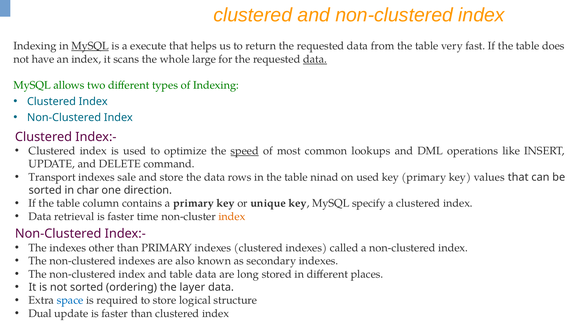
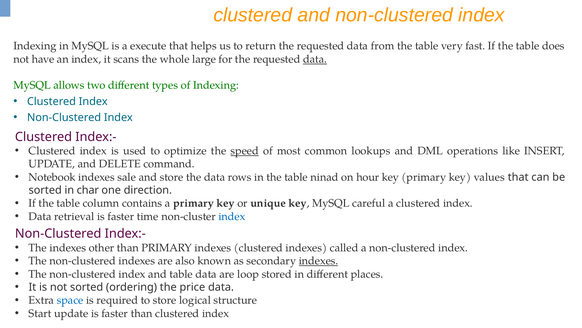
MySQL underline: present -> none (90, 46)
Transport: Transport -> Notebook (52, 177)
on used: used -> hour (368, 177)
specify: specify -> careful (369, 203)
index colour: orange -> blue (232, 216)
indexes underline: none -> present (319, 260)
long: long -> loop (248, 274)
layer: layer -> price (192, 287)
Dual: Dual -> Start (40, 313)
